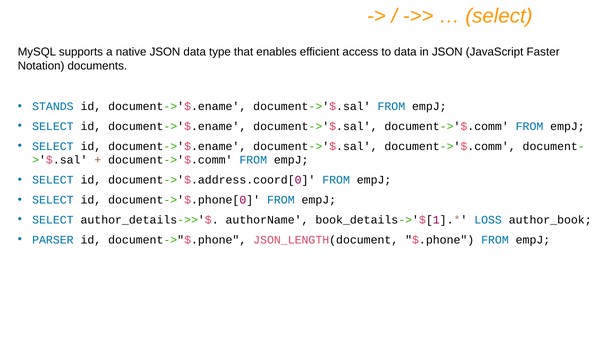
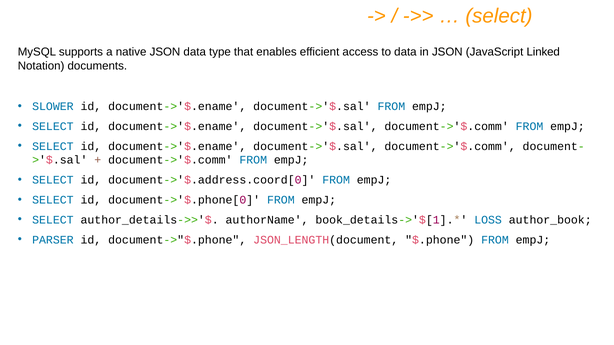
Faster: Faster -> Linked (543, 52)
STANDS: STANDS -> SLOWER (53, 107)
